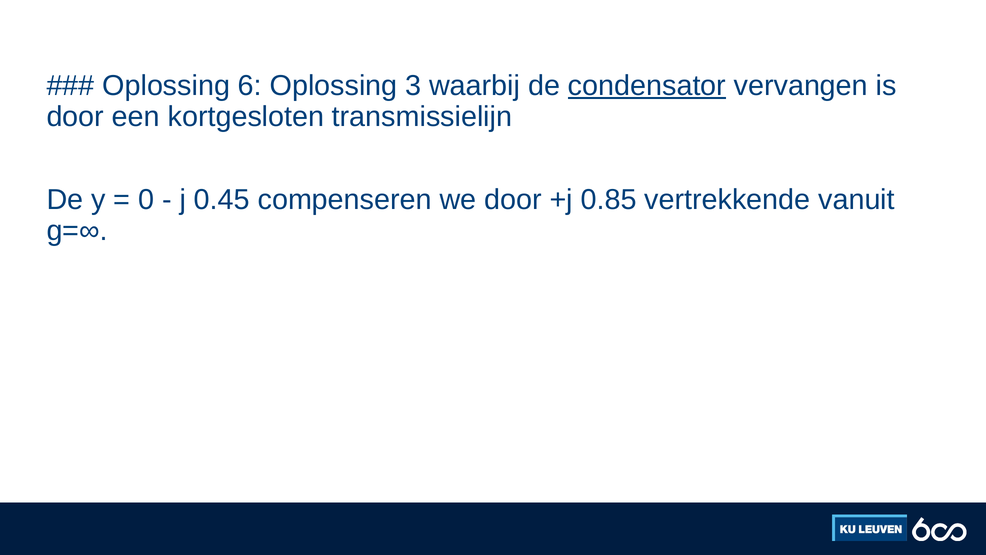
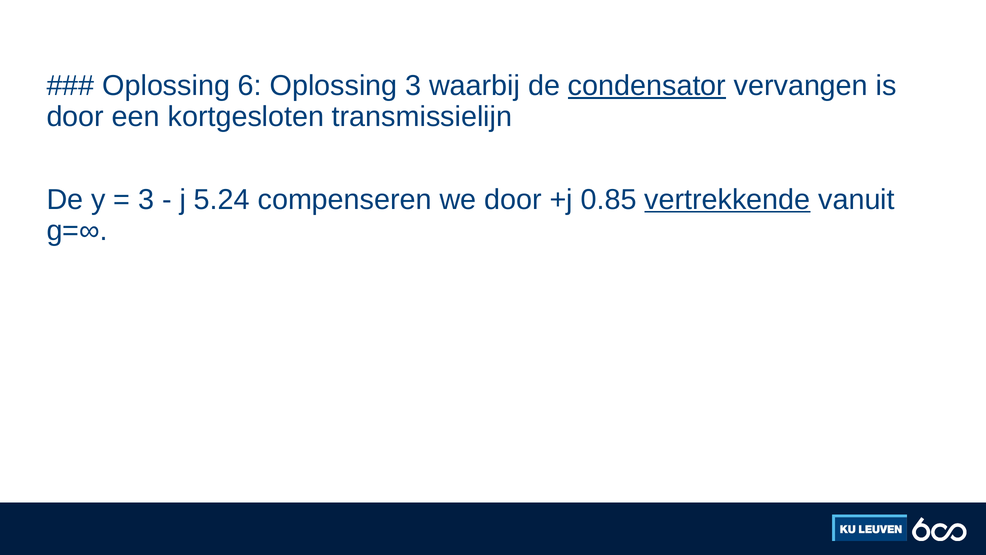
0: 0 -> 3 (146, 199)
0.45: 0.45 -> 5.24 (222, 199)
vertrekkende underline: none -> present (727, 199)
